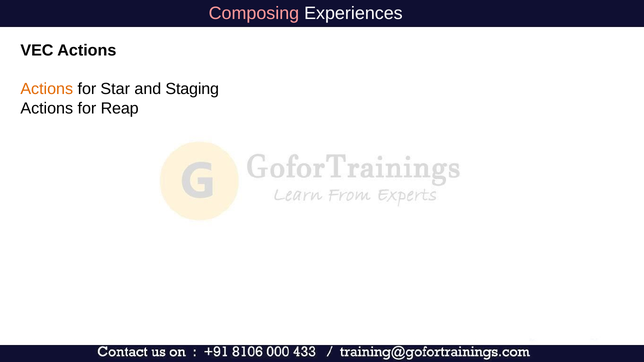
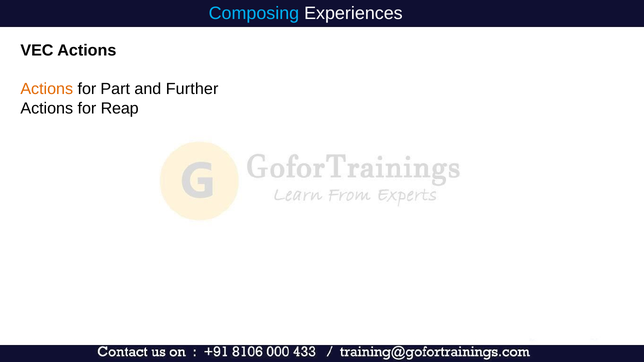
Composing colour: pink -> light blue (254, 13)
Star: Star -> Part (115, 89)
Staging: Staging -> Further (192, 89)
